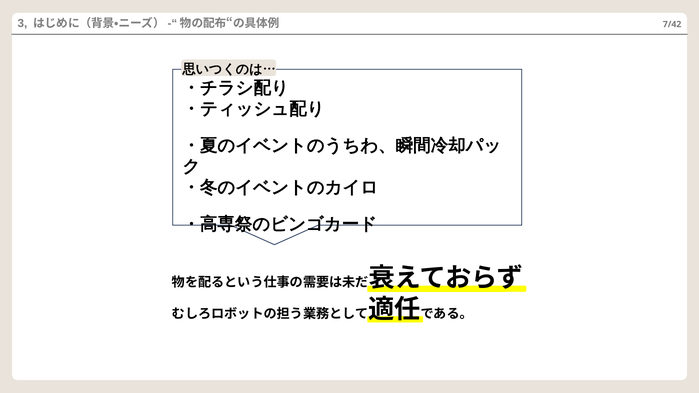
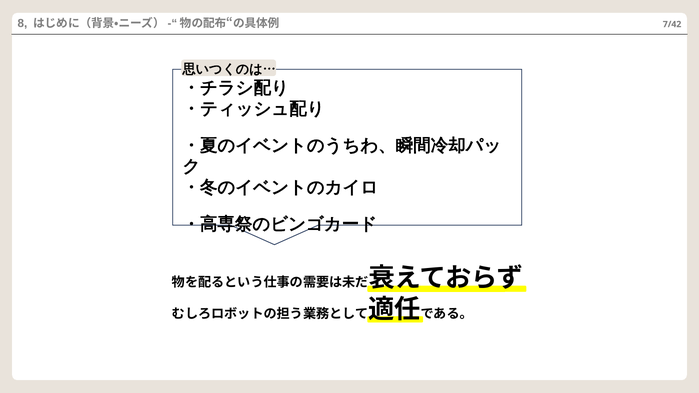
3: 3 -> 8 (22, 24)
